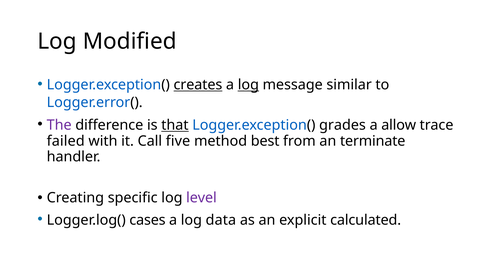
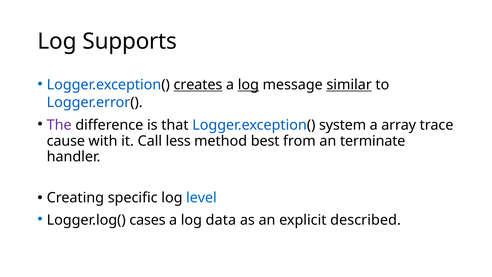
Modified: Modified -> Supports (130, 41)
similar underline: none -> present (349, 85)
that underline: present -> none (175, 125)
grades: grades -> system (343, 125)
allow: allow -> array (399, 125)
failed: failed -> cause (66, 141)
five: five -> less (178, 141)
level colour: purple -> blue (201, 198)
calculated: calculated -> described (366, 220)
